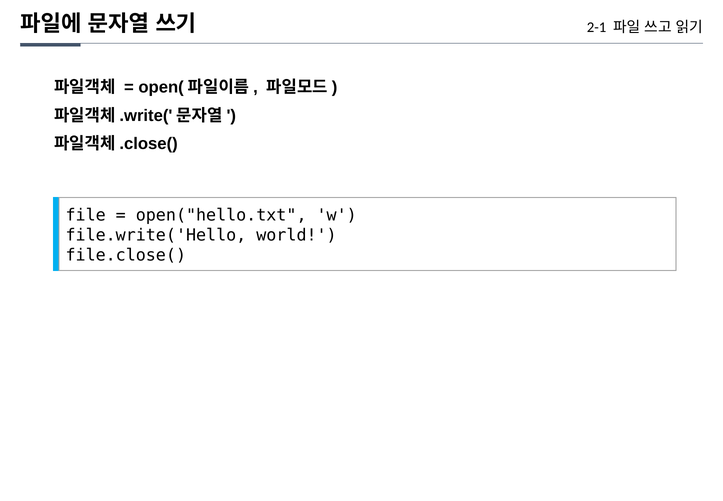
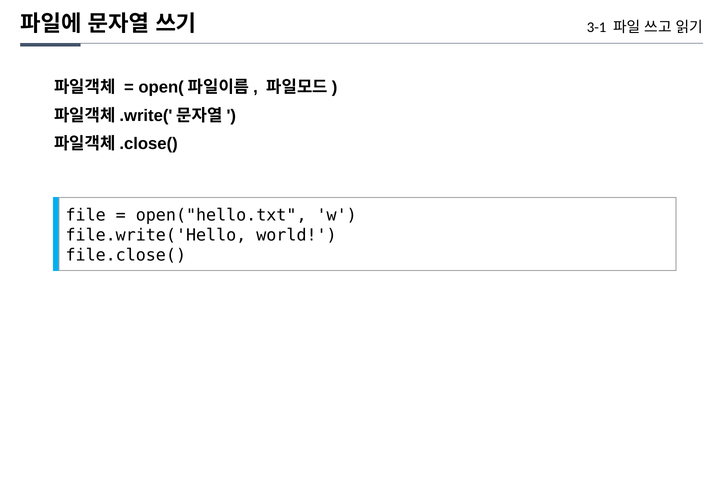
2-1: 2-1 -> 3-1 (597, 27)
